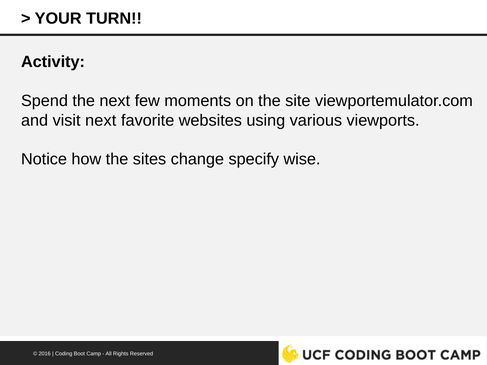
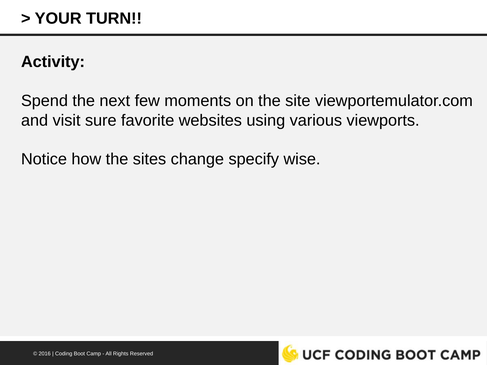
visit next: next -> sure (101, 120)
